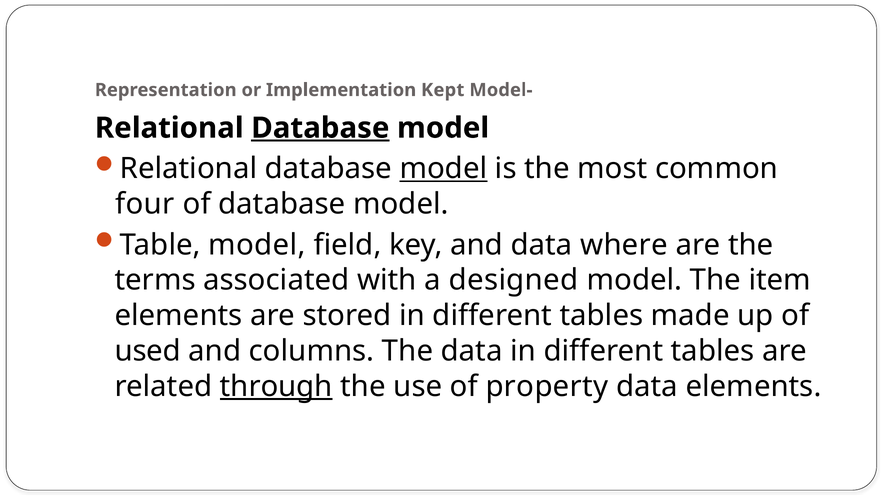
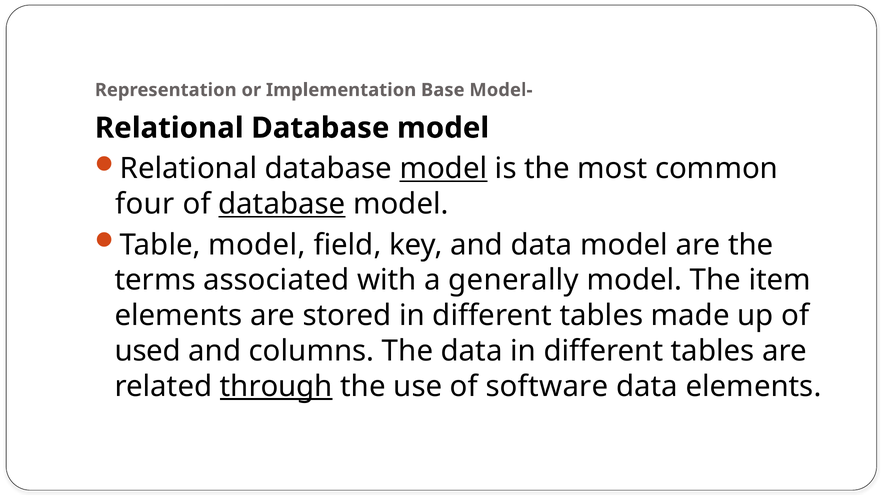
Kept: Kept -> Base (443, 90)
Database underline: present -> none (320, 128)
database underline: none -> present (282, 204)
data where: where -> model (624, 245)
designed: designed -> generally (514, 280)
property: property -> software (547, 386)
